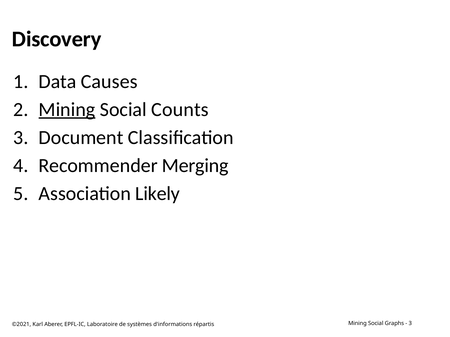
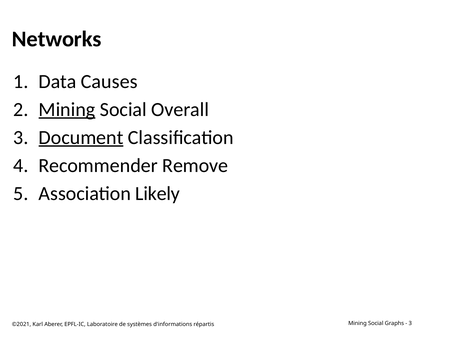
Discovery: Discovery -> Networks (57, 39)
Counts: Counts -> Overall (180, 110)
Document underline: none -> present (81, 138)
Merging: Merging -> Remove (195, 166)
